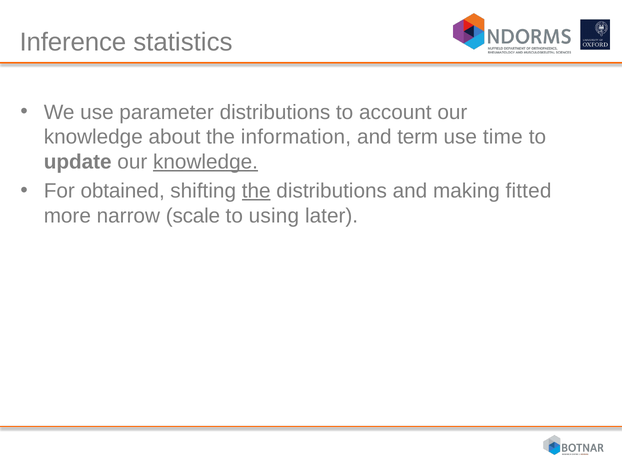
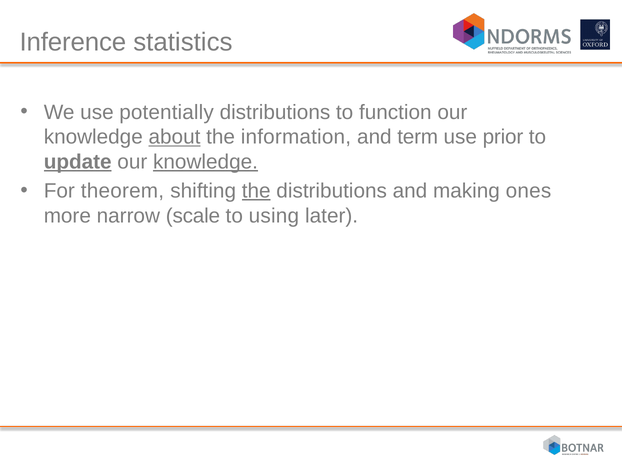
parameter: parameter -> potentially (167, 112)
account: account -> function (395, 112)
about underline: none -> present (174, 137)
time: time -> prior (503, 137)
update underline: none -> present (78, 162)
obtained: obtained -> theorem (122, 191)
fitted: fitted -> ones (529, 191)
